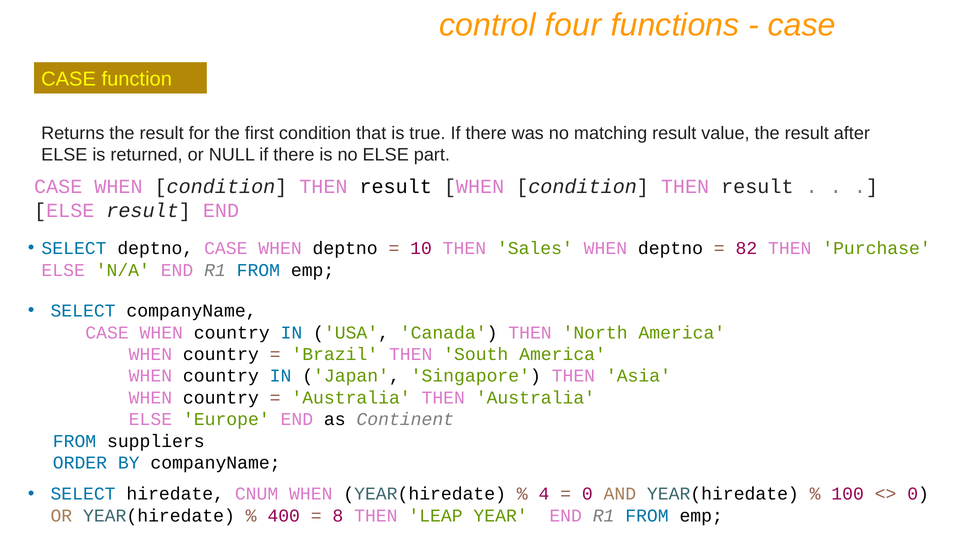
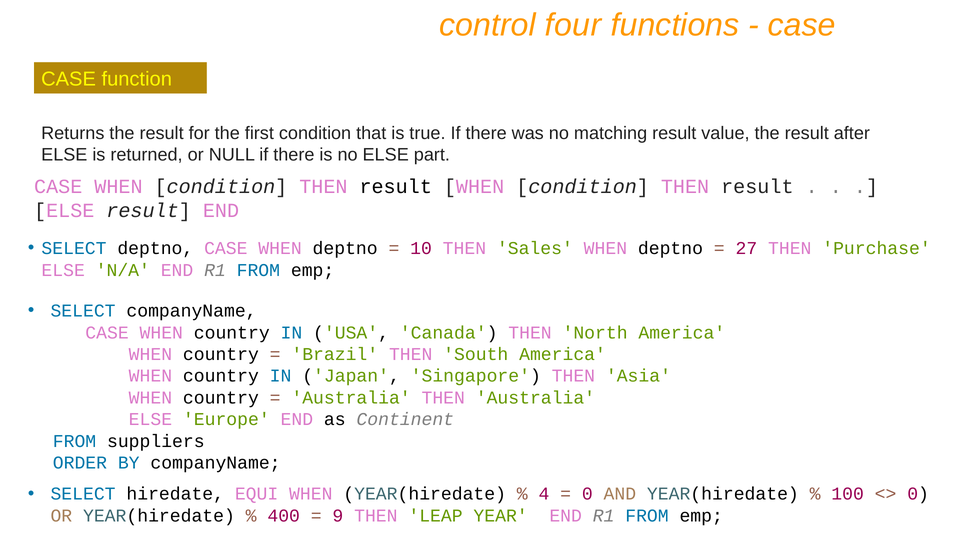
82: 82 -> 27 (746, 248)
CNUM: CNUM -> EQUI (257, 494)
8: 8 -> 9 (338, 516)
